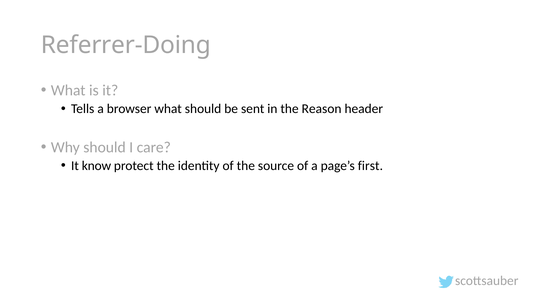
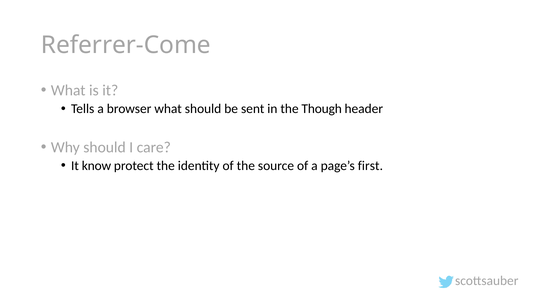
Referrer-Doing: Referrer-Doing -> Referrer-Come (126, 45)
Reason: Reason -> Though (322, 109)
